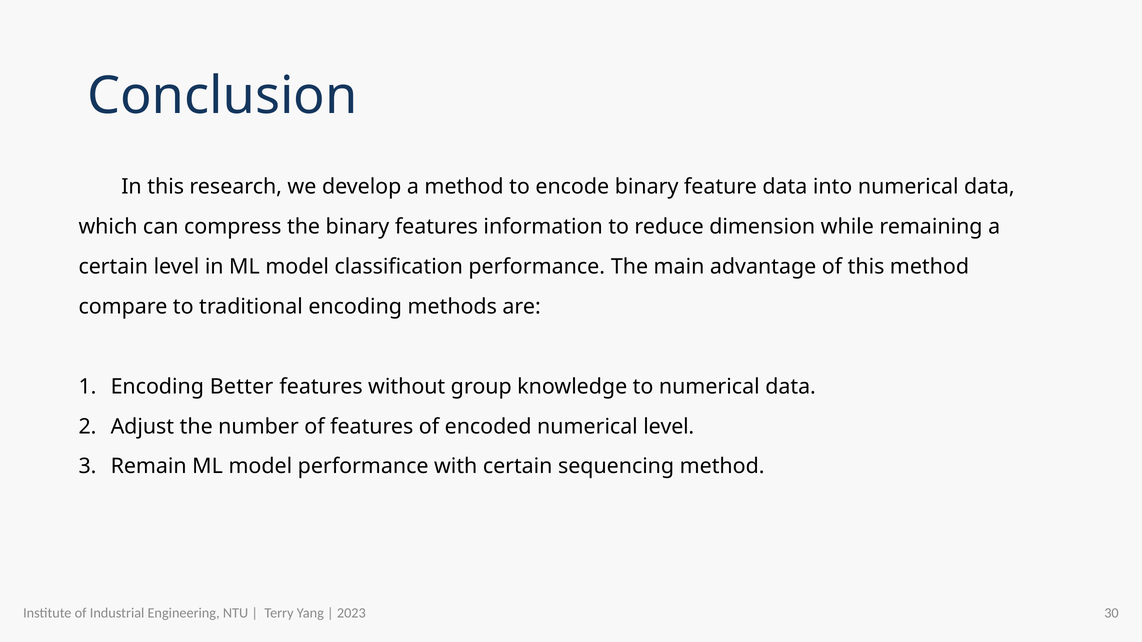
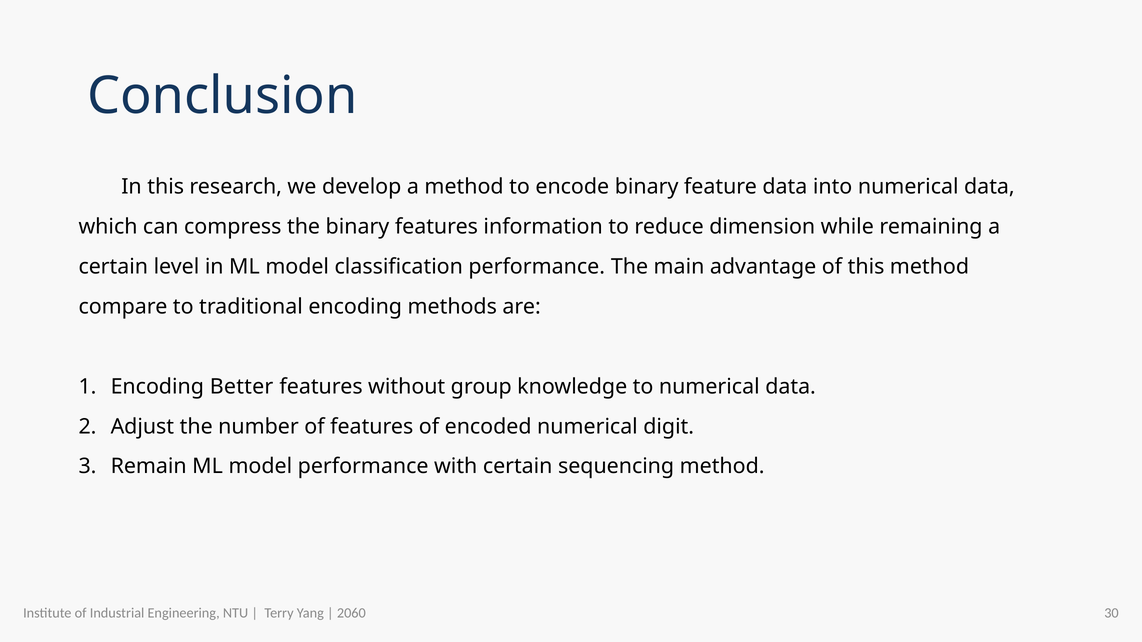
numerical level: level -> digit (669, 427)
2023: 2023 -> 2060 (351, 613)
